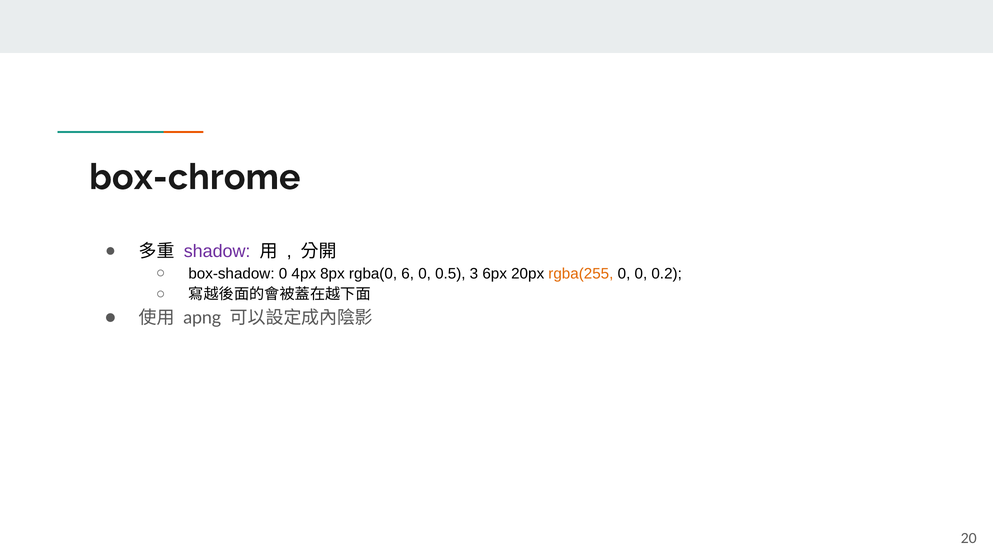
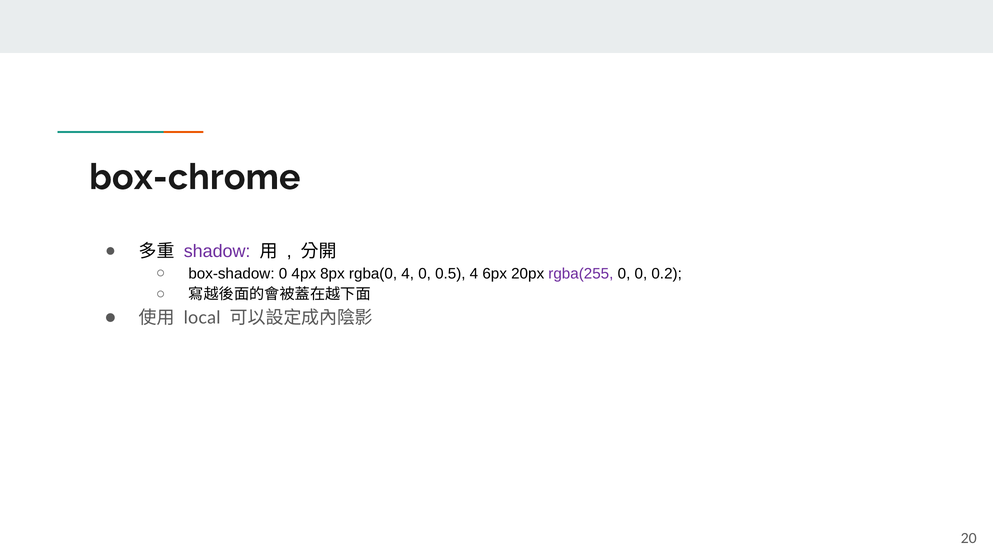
rgba(0 6: 6 -> 4 (408, 273)
0.5 3: 3 -> 4 (474, 273)
rgba(255 colour: orange -> purple (581, 273)
apng: apng -> local (202, 318)
